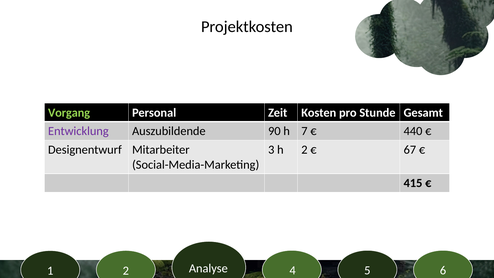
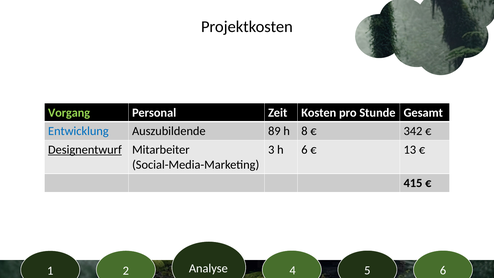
Entwicklung colour: purple -> blue (78, 131)
90: 90 -> 89 (274, 131)
7: 7 -> 8 (304, 131)
440: 440 -> 342 (413, 131)
Designentwurf underline: none -> present (85, 150)
h 2: 2 -> 6 (304, 150)
67: 67 -> 13 (410, 150)
